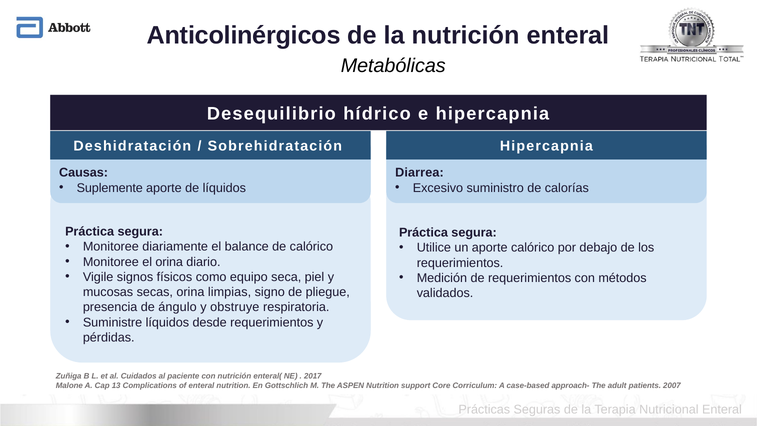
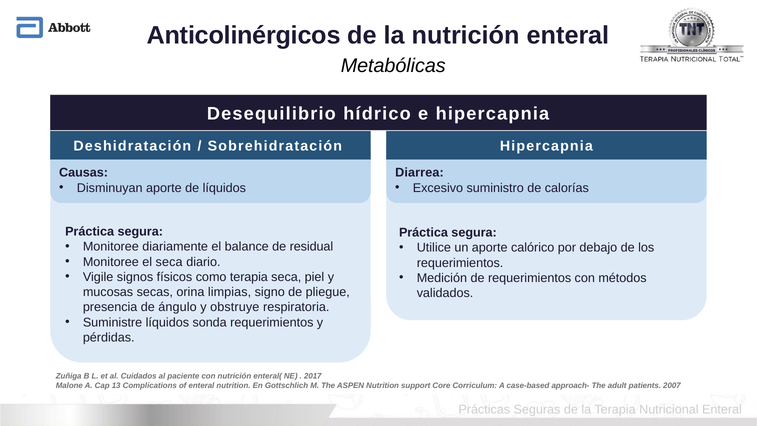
Suplemente: Suplemente -> Disminuyan (110, 188)
de calórico: calórico -> residual (311, 247)
el orina: orina -> seca (169, 262)
como equipo: equipo -> terapia (249, 277)
desde: desde -> sonda (210, 322)
